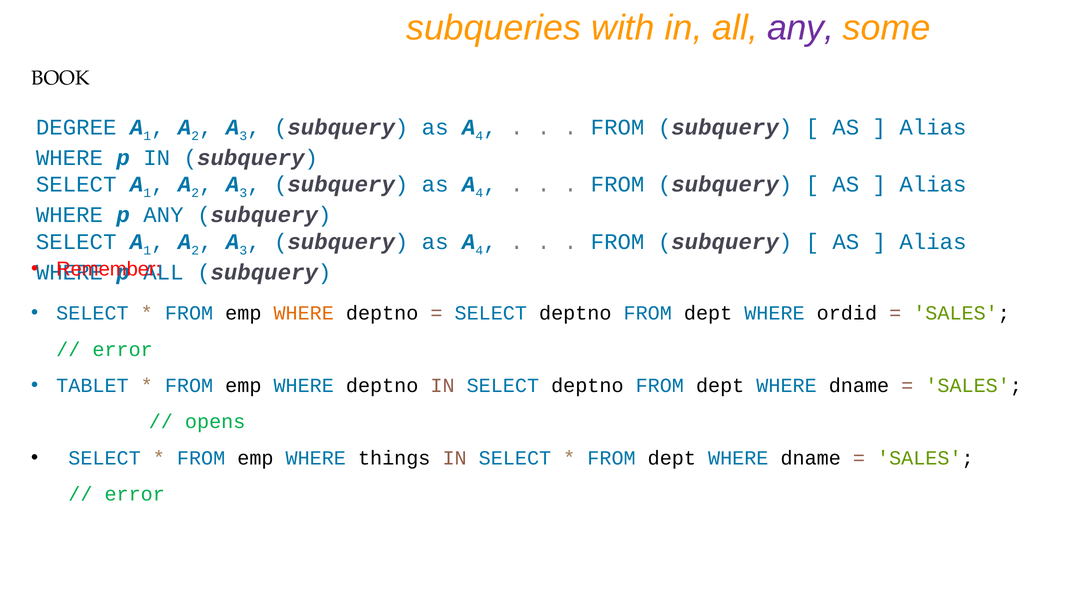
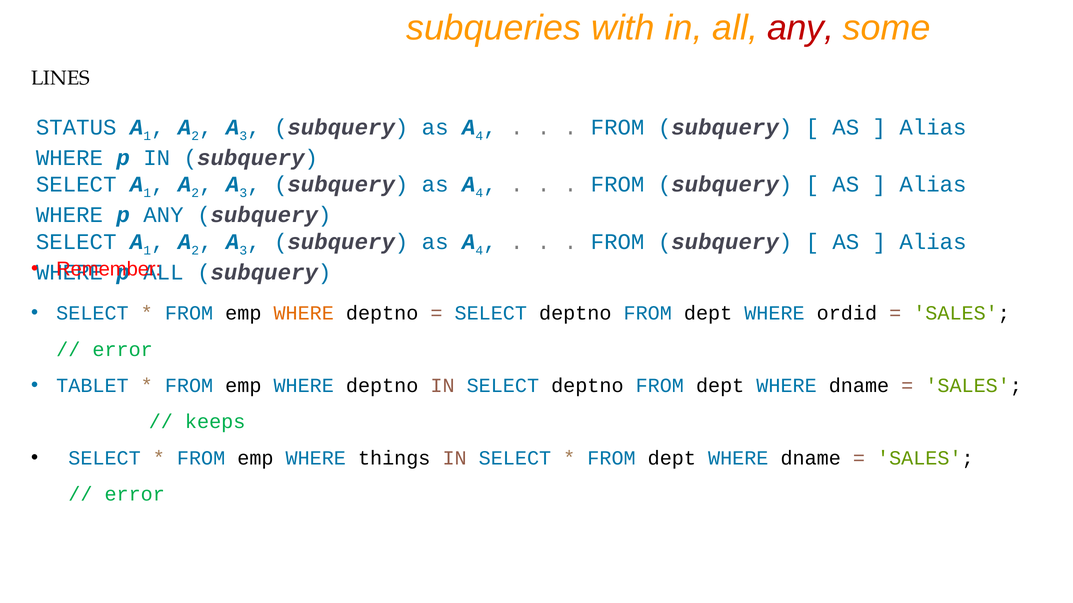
any colour: purple -> red (801, 28)
BOOK: BOOK -> LINES (61, 78)
DEGREE: DEGREE -> STATUS (76, 127)
opens: opens -> keeps (215, 422)
